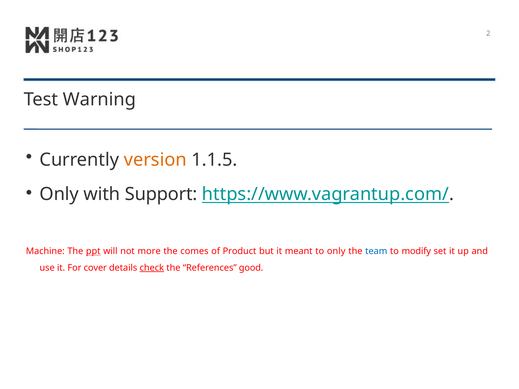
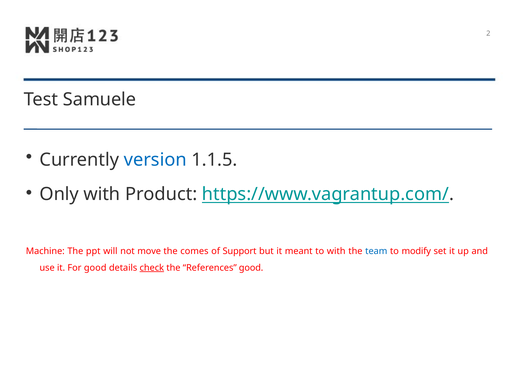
Warning: Warning -> Samuele (100, 99)
version colour: orange -> blue (155, 160)
Support: Support -> Product (161, 194)
ppt underline: present -> none (93, 251)
more: more -> move (149, 251)
Product: Product -> Support (240, 251)
to only: only -> with (336, 251)
For cover: cover -> good (95, 268)
